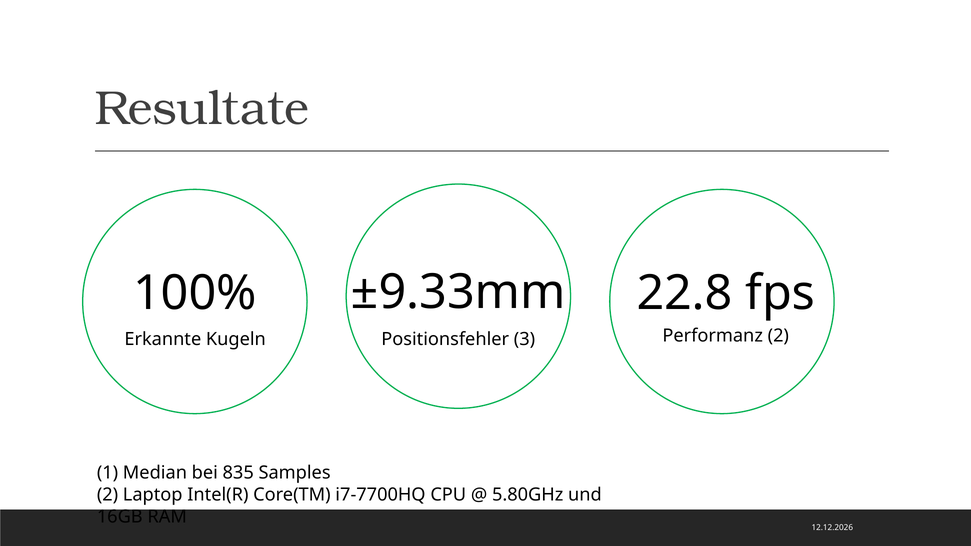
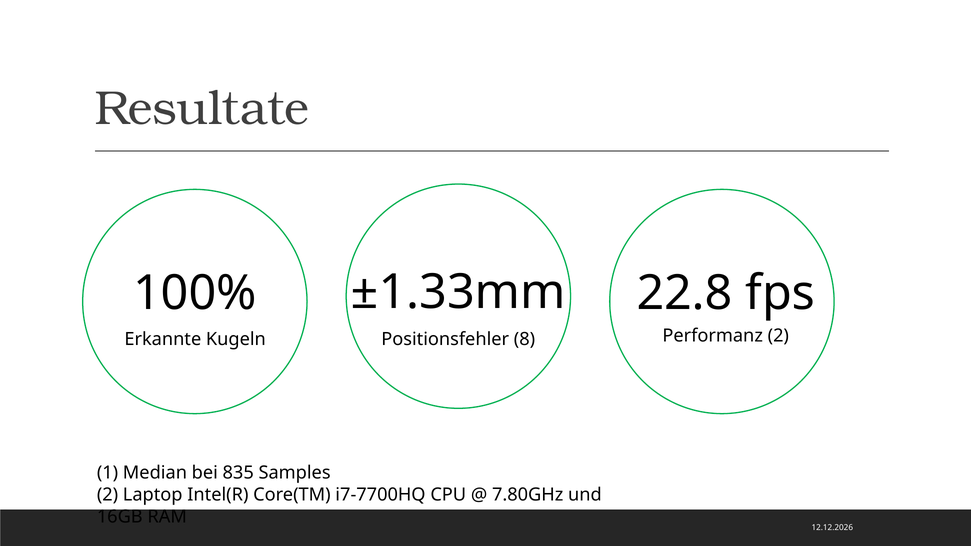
±9.33mm: ±9.33mm -> ±1.33mm (458, 293)
3: 3 -> 8 (525, 339)
5.80GHz: 5.80GHz -> 7.80GHz (528, 495)
